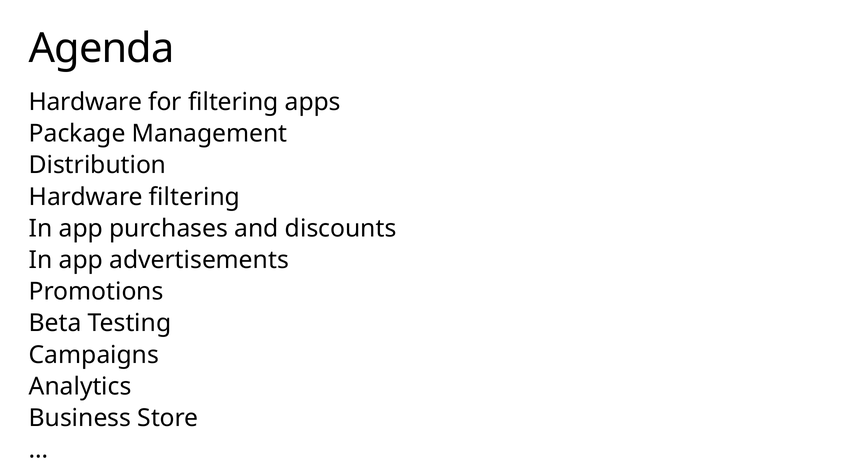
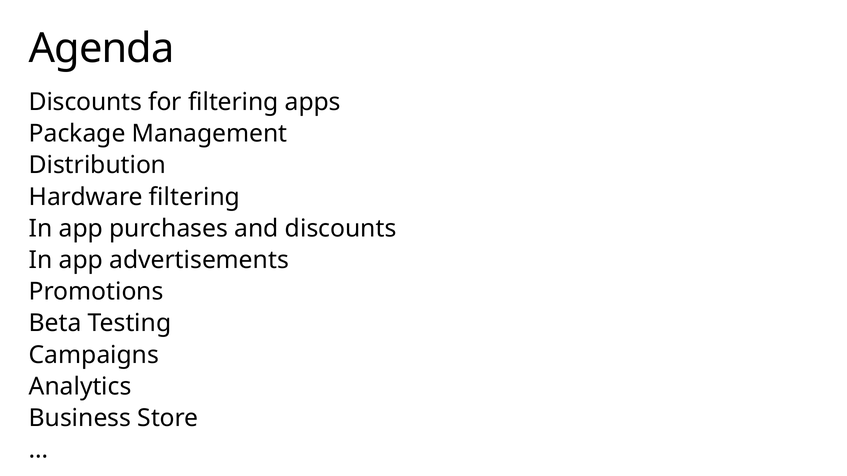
Hardware: Hardware -> Discounts (85, 102)
